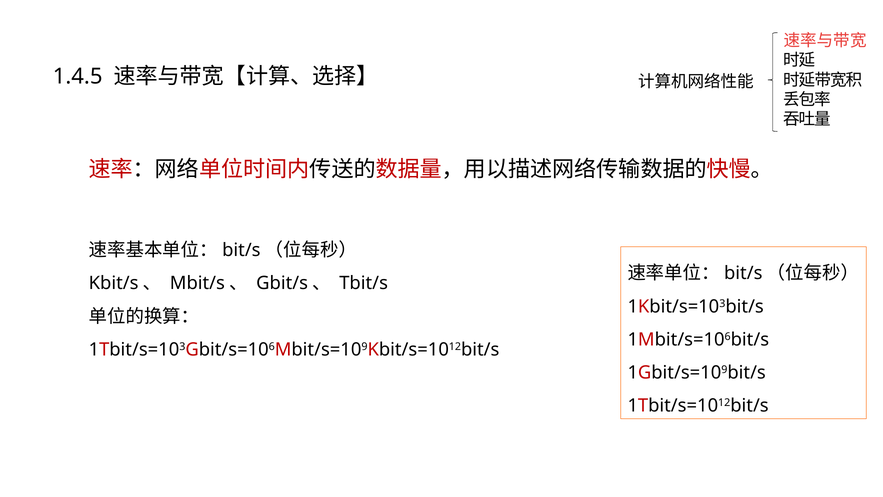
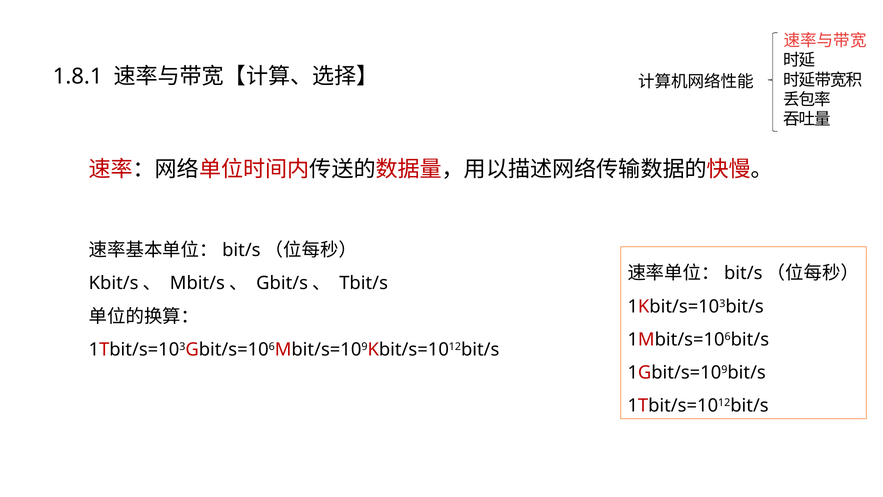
1.4.5: 1.4.5 -> 1.8.1 (78, 76)
